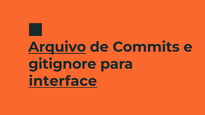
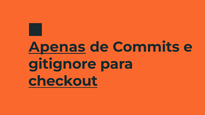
Arquivo: Arquivo -> Apenas (57, 47)
interface: interface -> checkout (63, 81)
